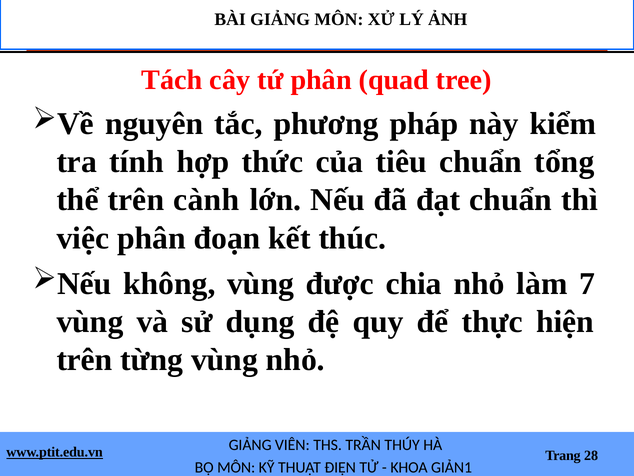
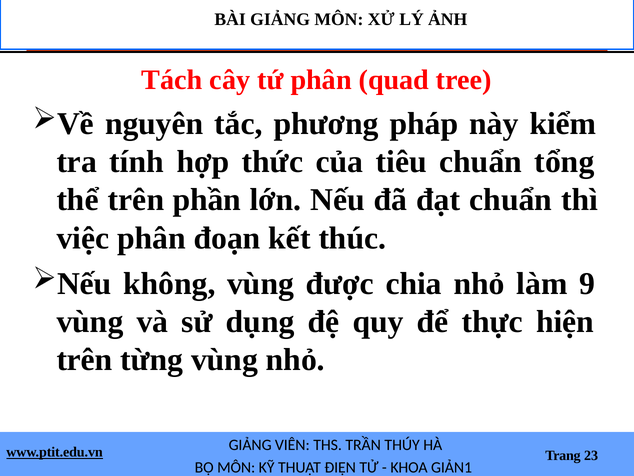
cành: cành -> phần (207, 200)
7: 7 -> 9 (587, 284)
28: 28 -> 23 (591, 455)
